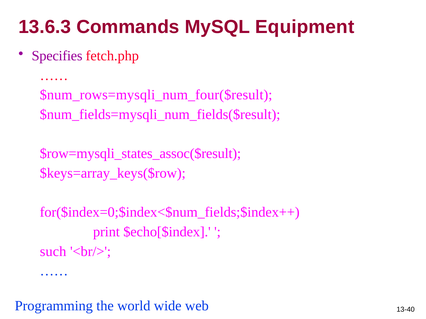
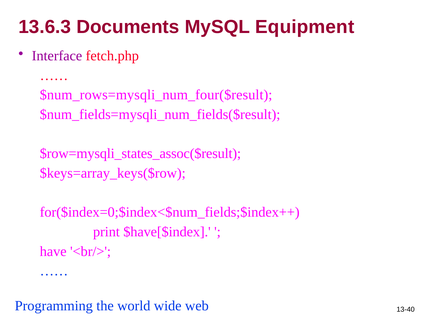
Commands: Commands -> Documents (128, 27)
Specifies: Specifies -> Interface (57, 56)
$echo[$index: $echo[$index -> $have[$index (167, 232)
such: such -> have (53, 252)
